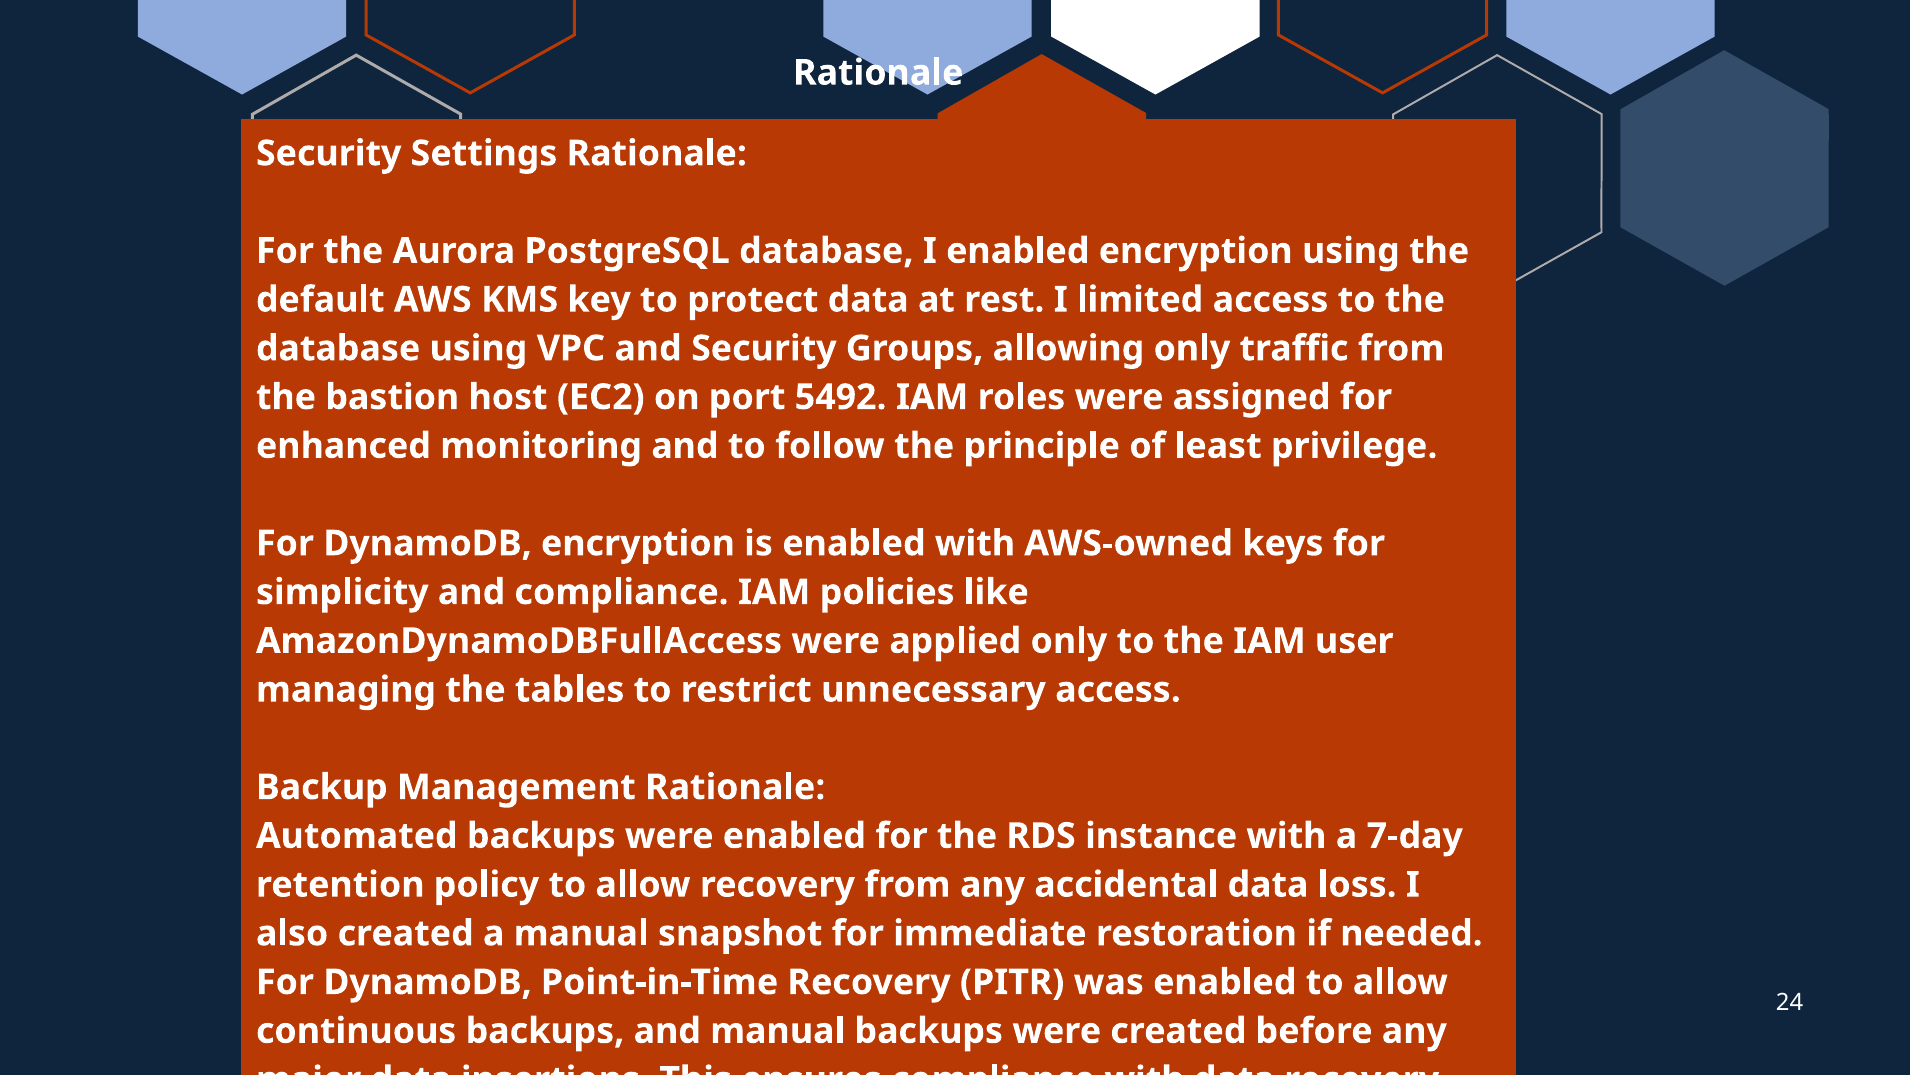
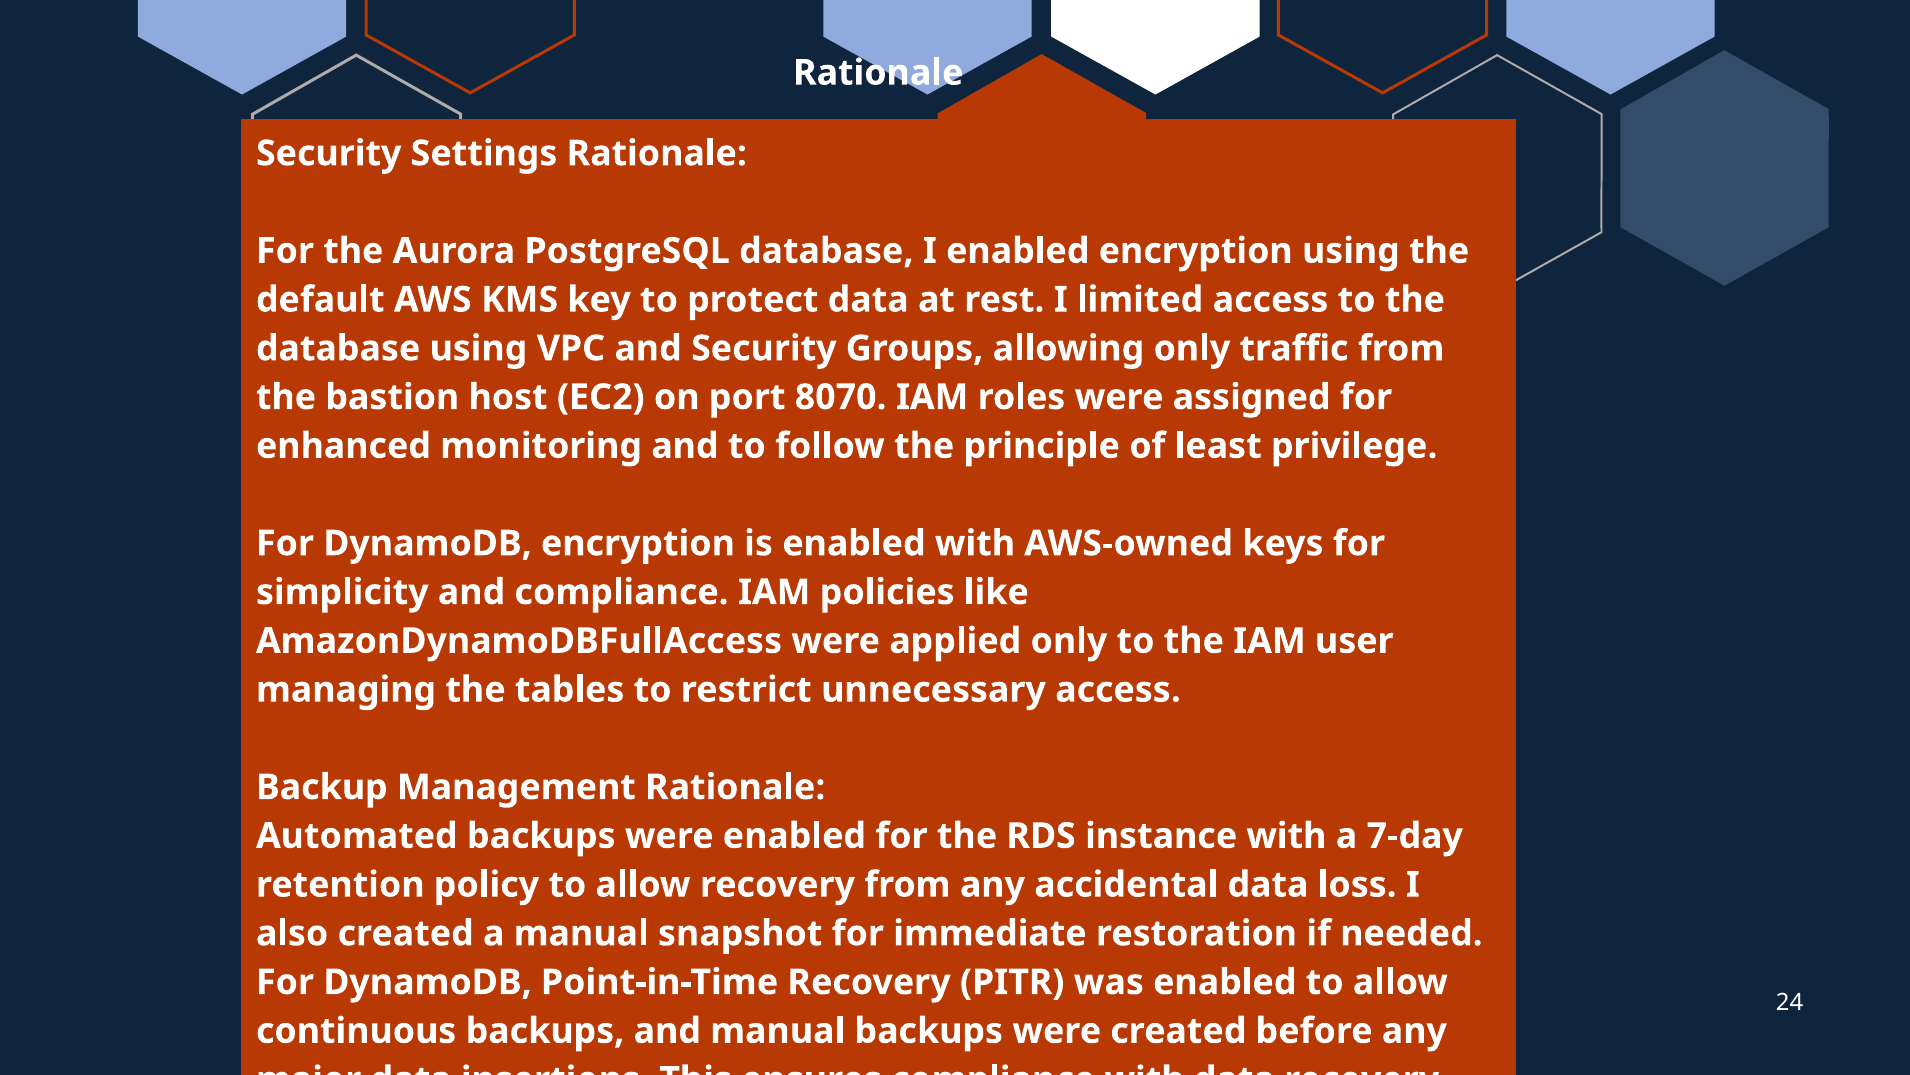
5492: 5492 -> 8070 (841, 397)
